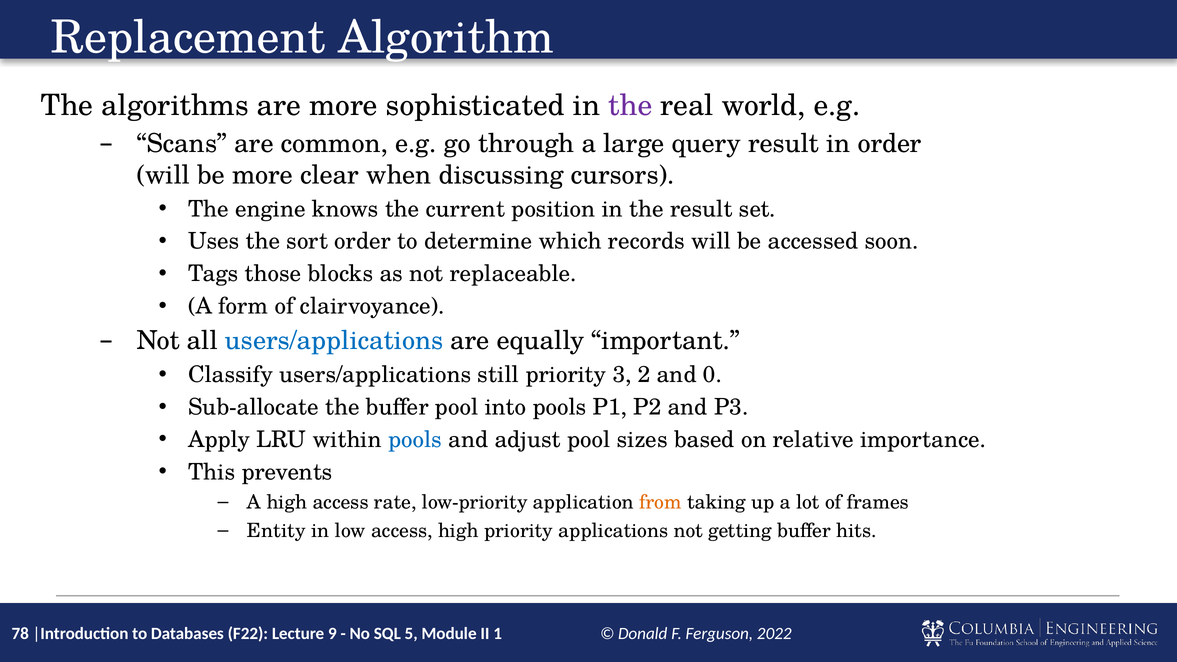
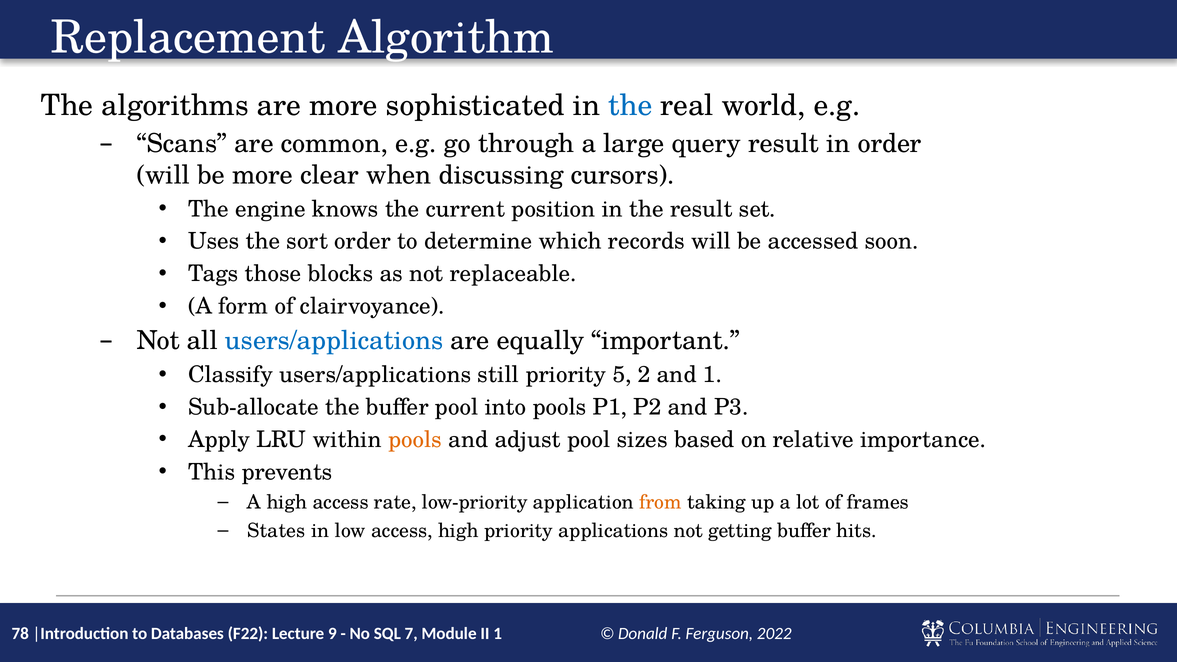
the colour: purple -> blue (630, 106)
3: 3 -> 5 (622, 375)
and 0: 0 -> 1 (713, 375)
pools colour: blue -> orange (415, 440)
Entity: Entity -> States (276, 531)
5: 5 -> 7 (411, 634)
